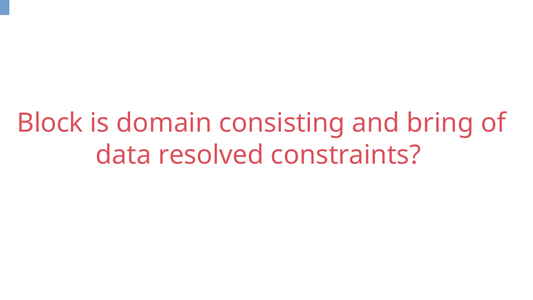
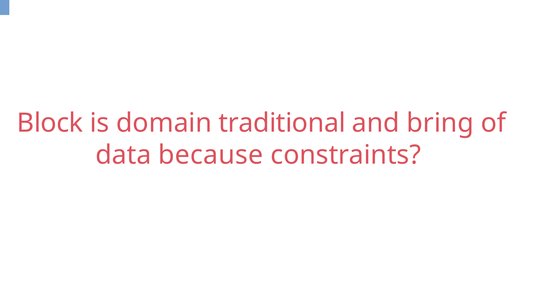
consisting: consisting -> traditional (282, 123)
resolved: resolved -> because (211, 155)
